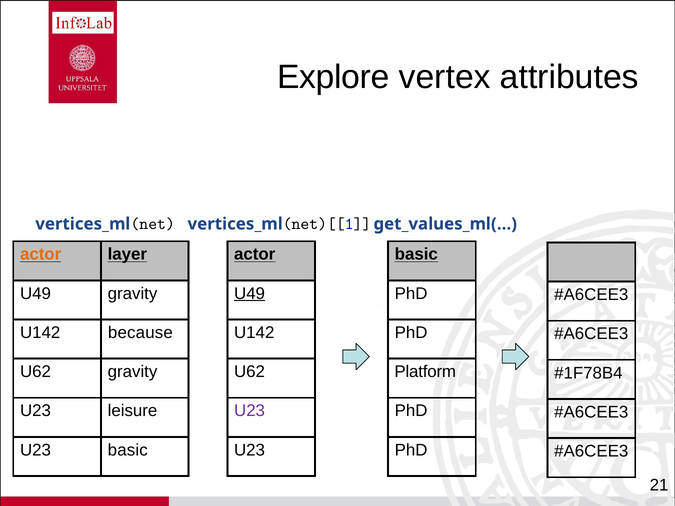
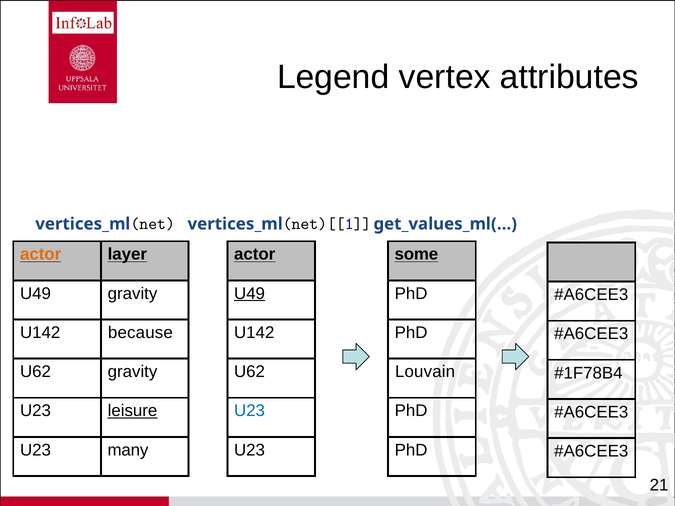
Explore: Explore -> Legend (333, 77)
basic: basic -> some (416, 254)
Platform: Platform -> Louvain (425, 372)
leisure underline: none -> present (133, 411)
U23 colour: purple -> blue (250, 411)
U23 basic: basic -> many (128, 450)
